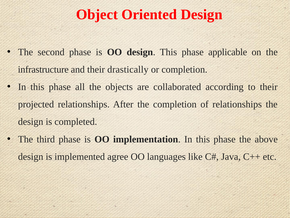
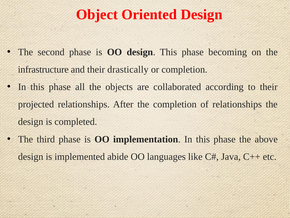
applicable: applicable -> becoming (228, 52)
agree: agree -> abide (118, 156)
